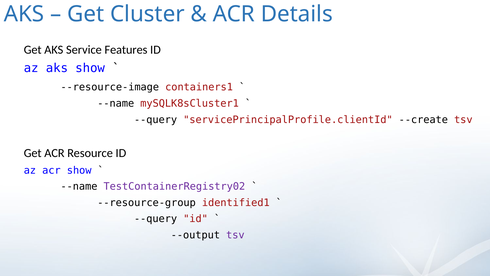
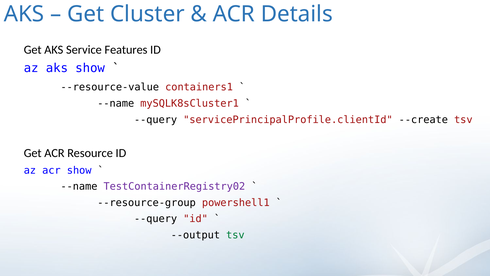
--resource-image: --resource-image -> --resource-value (110, 87)
identified1: identified1 -> powershell1 (236, 202)
tsv colour: purple -> green (235, 235)
